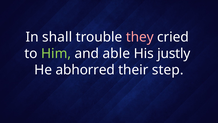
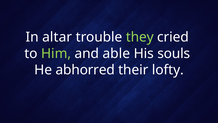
shall: shall -> altar (57, 37)
they colour: pink -> light green (140, 37)
justly: justly -> souls (174, 53)
step: step -> lofty (168, 70)
